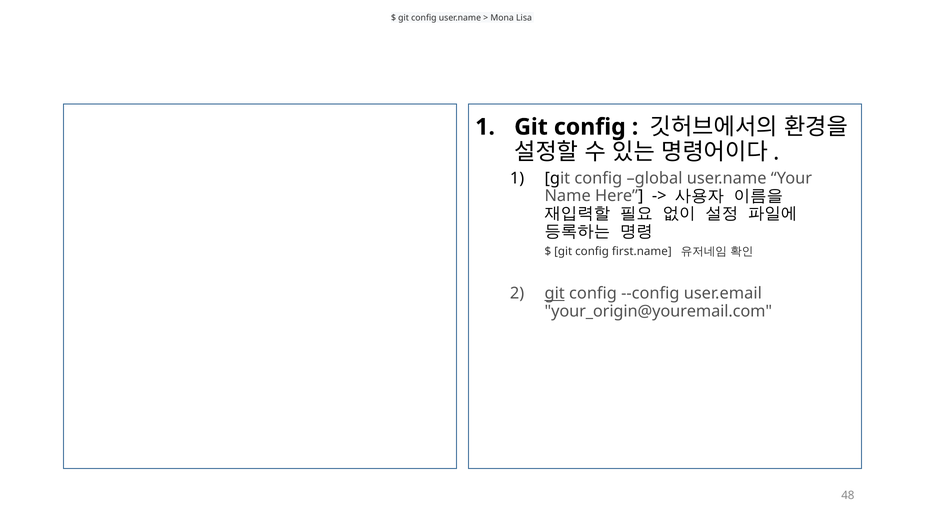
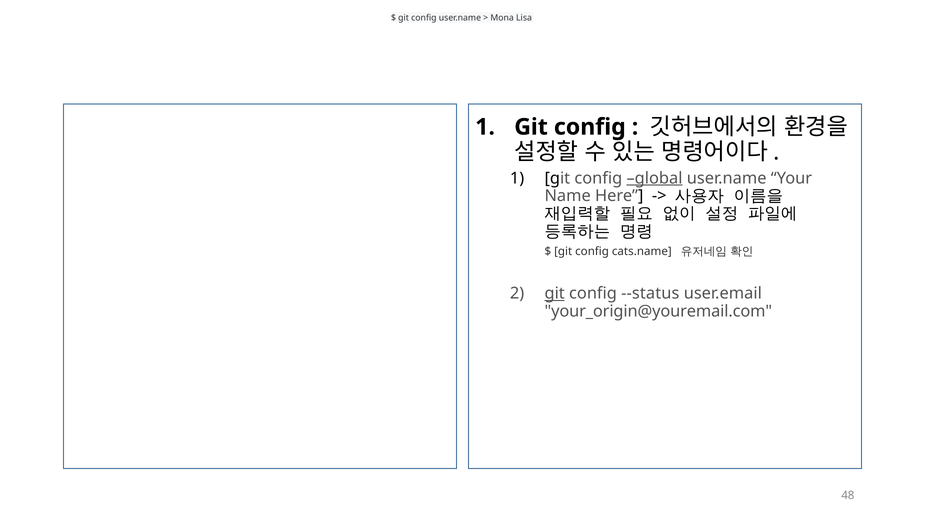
global underline: none -> present (655, 178)
first.name: first.name -> cats.name (642, 251)
--config: --config -> --status (650, 294)
